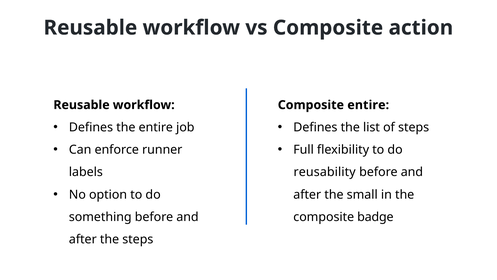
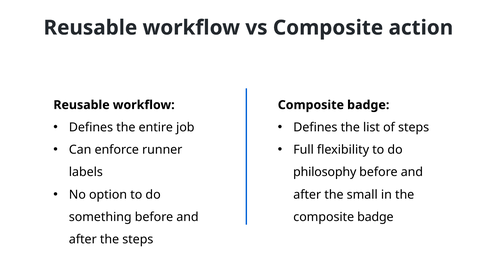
entire: entire -> badge (368, 105)
reusability: reusability -> philosophy (325, 172)
